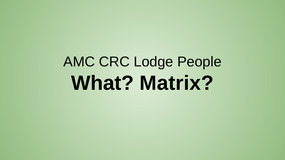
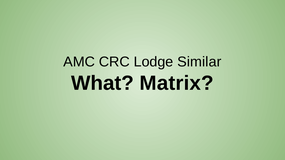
People: People -> Similar (199, 62)
